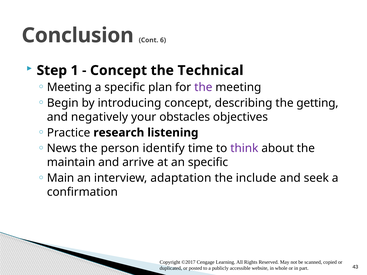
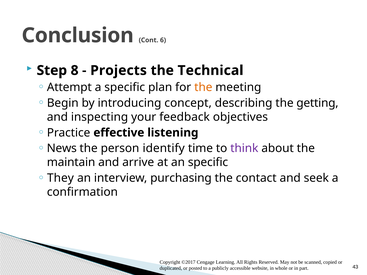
1: 1 -> 8 (75, 70)
Concept: Concept -> Projects (119, 70)
Meeting: Meeting -> Attempt (69, 87)
the colour: purple -> orange (203, 87)
negatively: negatively -> inspecting (100, 117)
obstacles: obstacles -> feedback (185, 117)
research: research -> effective (119, 133)
Main: Main -> They (60, 178)
adaptation: adaptation -> purchasing (181, 178)
include: include -> contact (256, 178)
